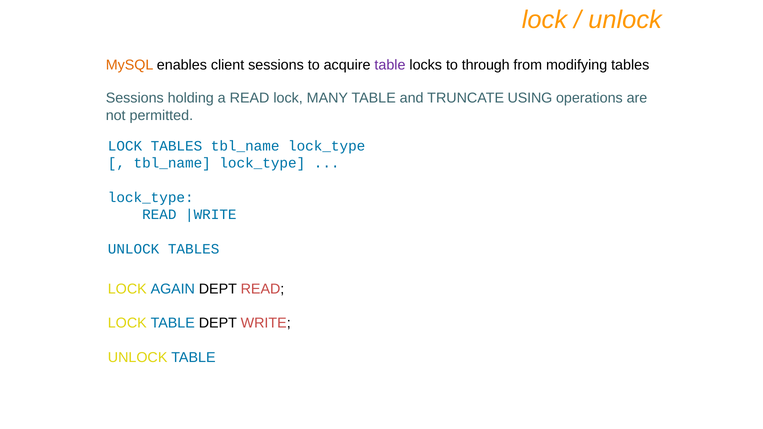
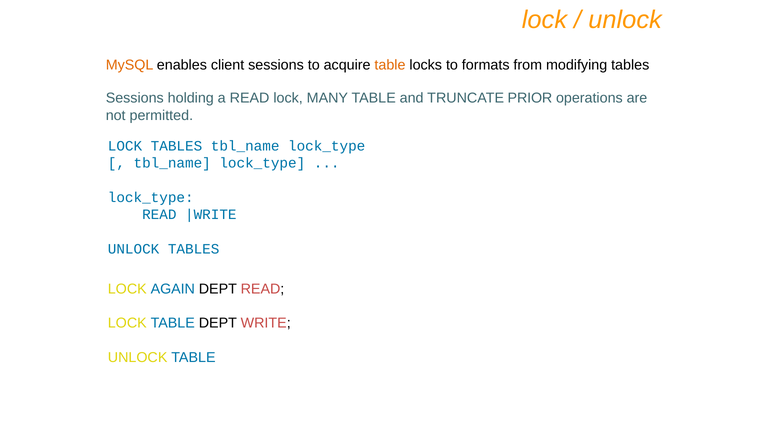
table colour: purple -> orange (390, 65)
through: through -> formats (486, 65)
USING: USING -> PRIOR (530, 98)
